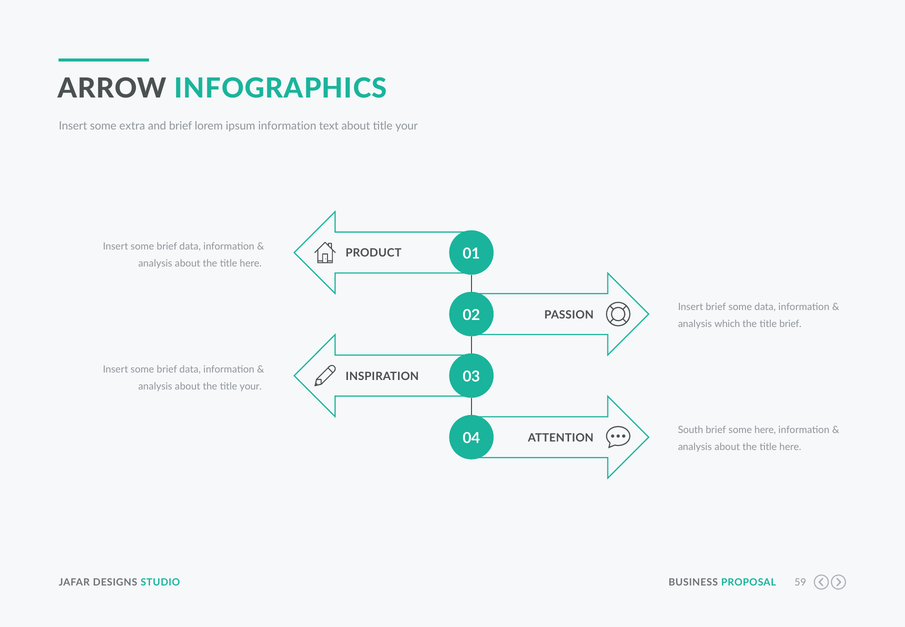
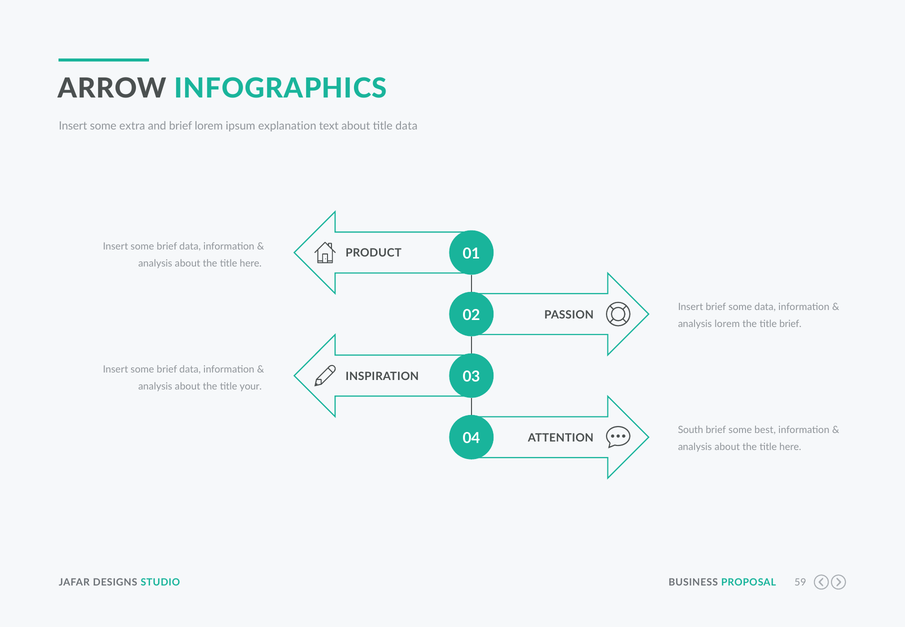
ipsum information: information -> explanation (287, 126)
about title your: your -> data (407, 126)
analysis which: which -> lorem (727, 324)
some here: here -> best (765, 430)
